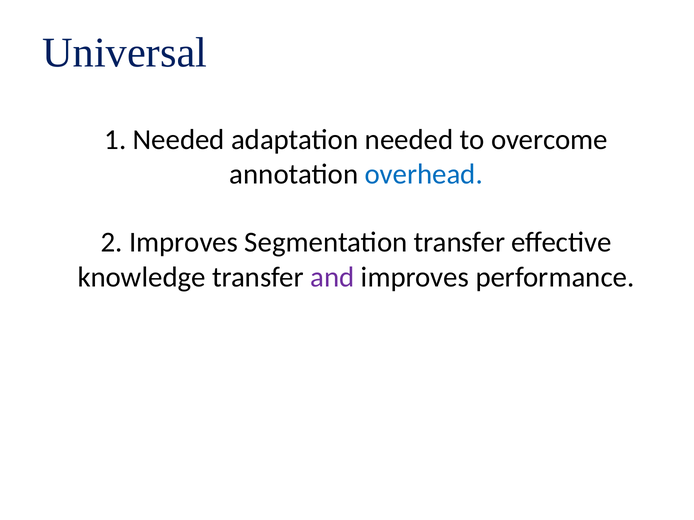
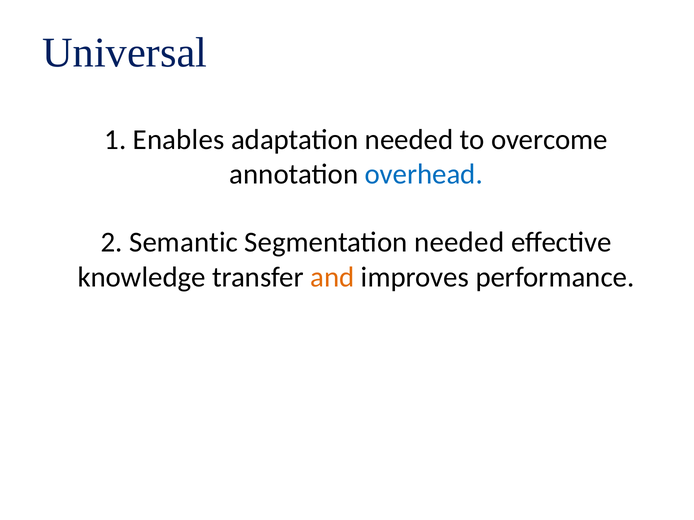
1 Needed: Needed -> Enables (179, 140)
2 Improves: Improves -> Semantic (184, 243)
Segmentation transfer: transfer -> needed (459, 243)
and colour: purple -> orange (332, 277)
